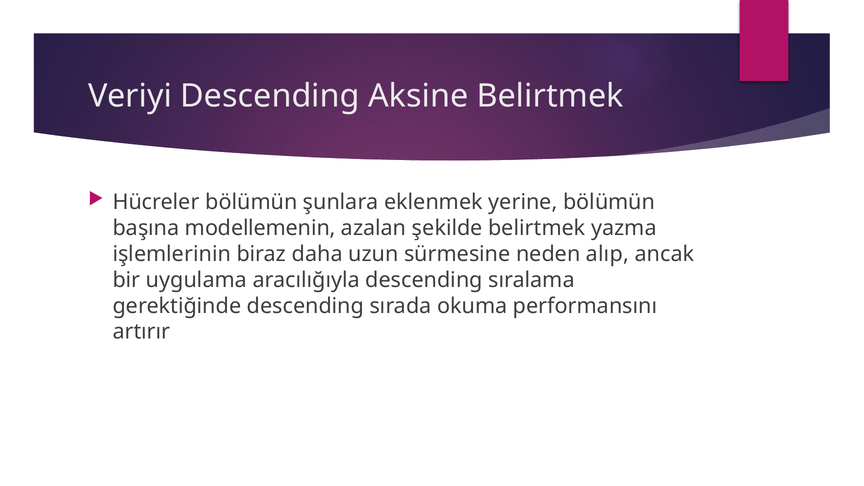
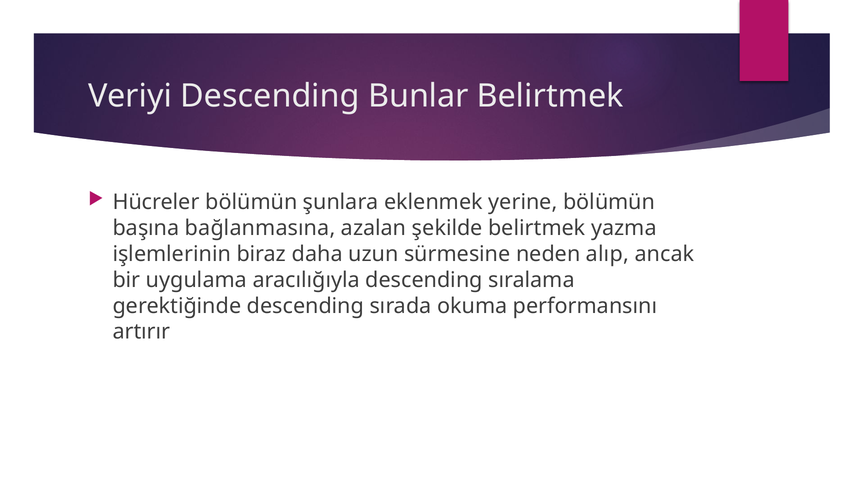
Aksine: Aksine -> Bunlar (418, 96)
modellemenin: modellemenin -> bağlanmasına (260, 228)
